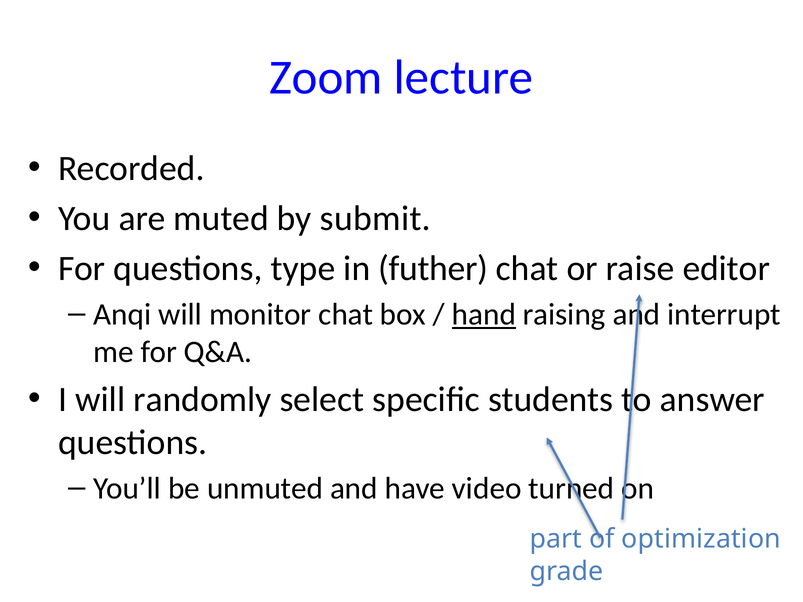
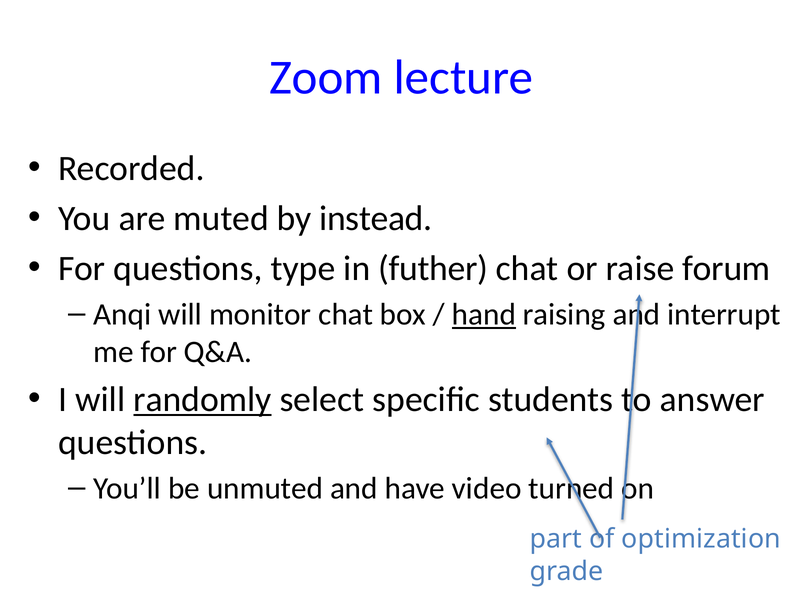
submit: submit -> instead (376, 218)
editor: editor -> forum (726, 268)
randomly underline: none -> present (202, 400)
